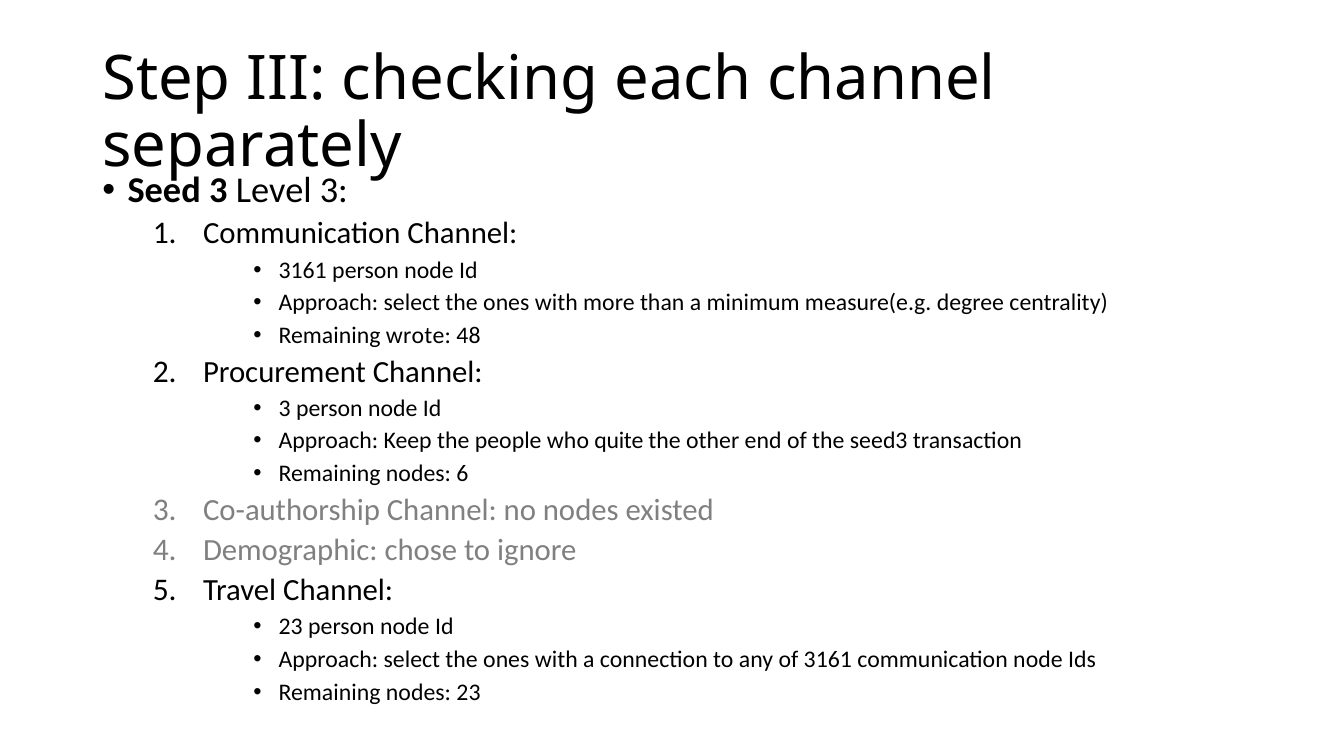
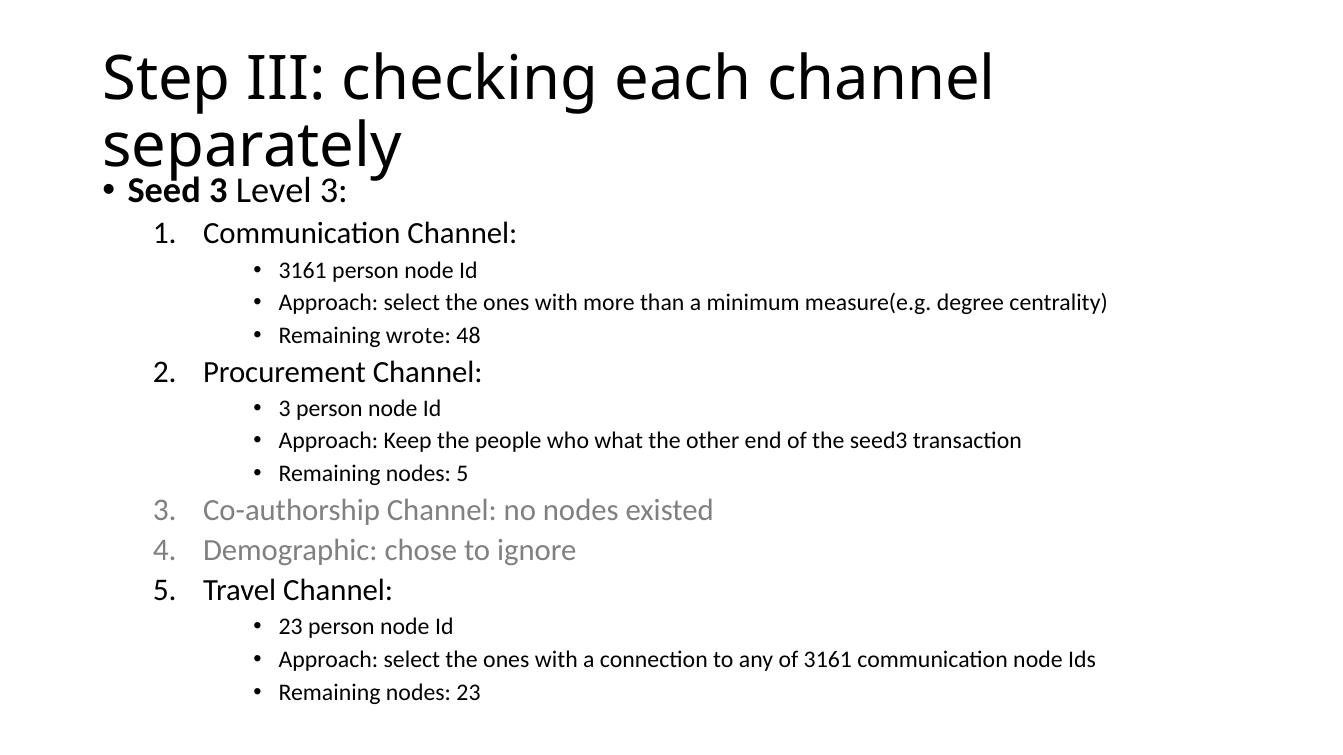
quite: quite -> what (619, 441)
nodes 6: 6 -> 5 (462, 474)
